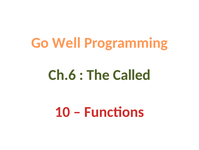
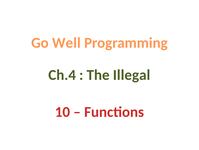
Ch.6: Ch.6 -> Ch.4 (62, 75)
Called: Called -> Illegal (132, 75)
